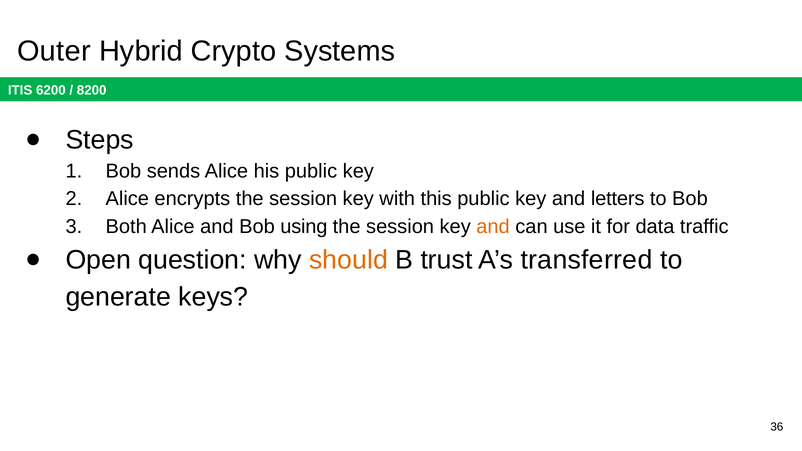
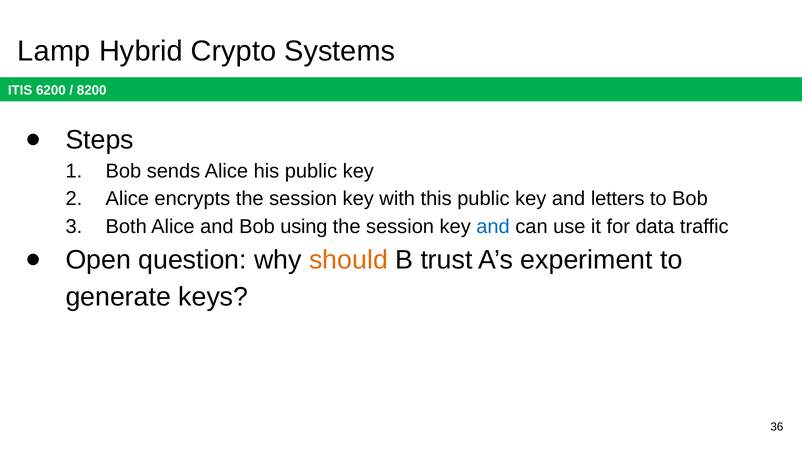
Outer: Outer -> Lamp (54, 51)
and colour: orange -> blue (493, 227)
transferred: transferred -> experiment (587, 260)
